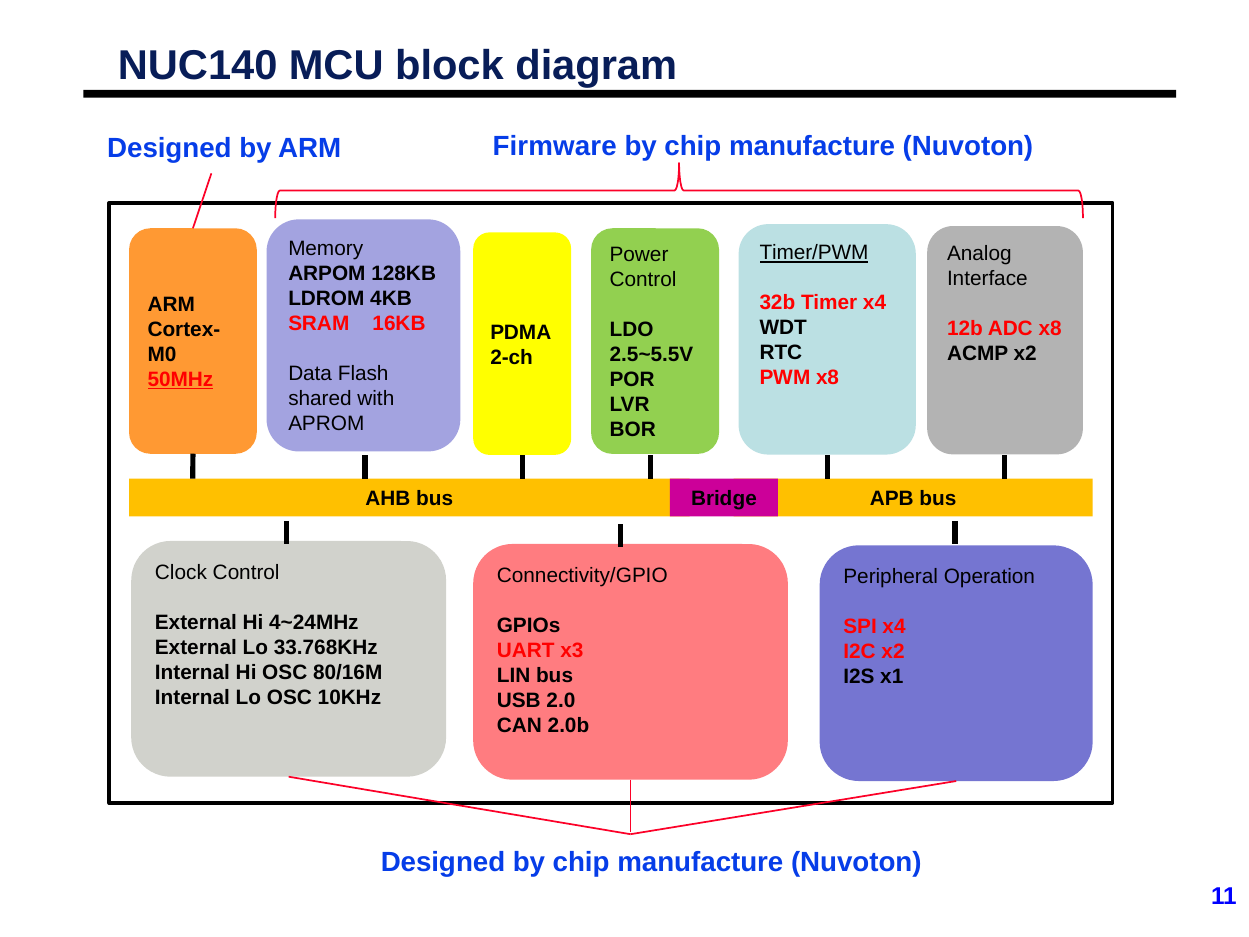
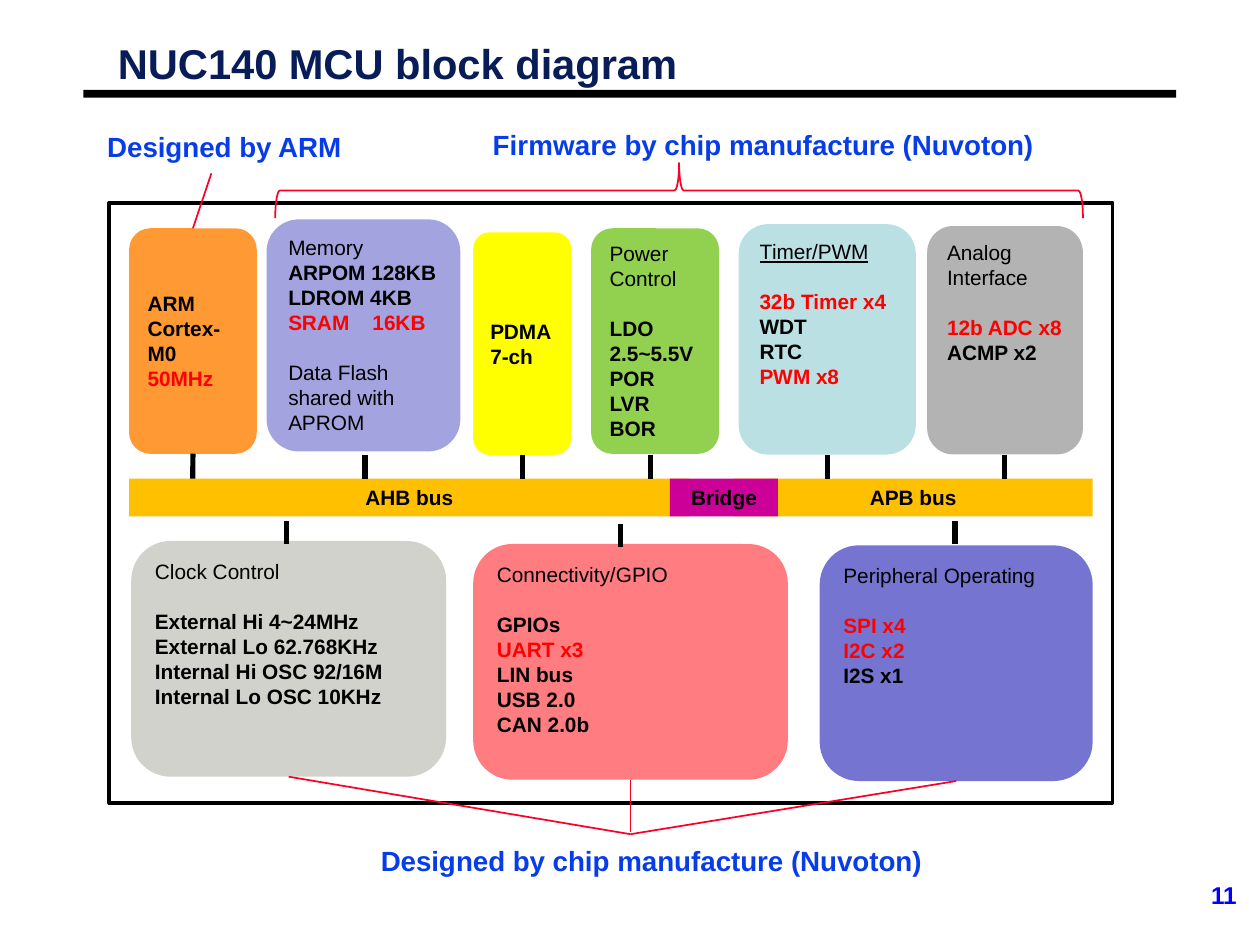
2-ch: 2-ch -> 7-ch (512, 357)
50MHz underline: present -> none (180, 380)
Operation: Operation -> Operating (989, 577)
33.768KHz: 33.768KHz -> 62.768KHz (326, 648)
80/16M: 80/16M -> 92/16M (348, 673)
